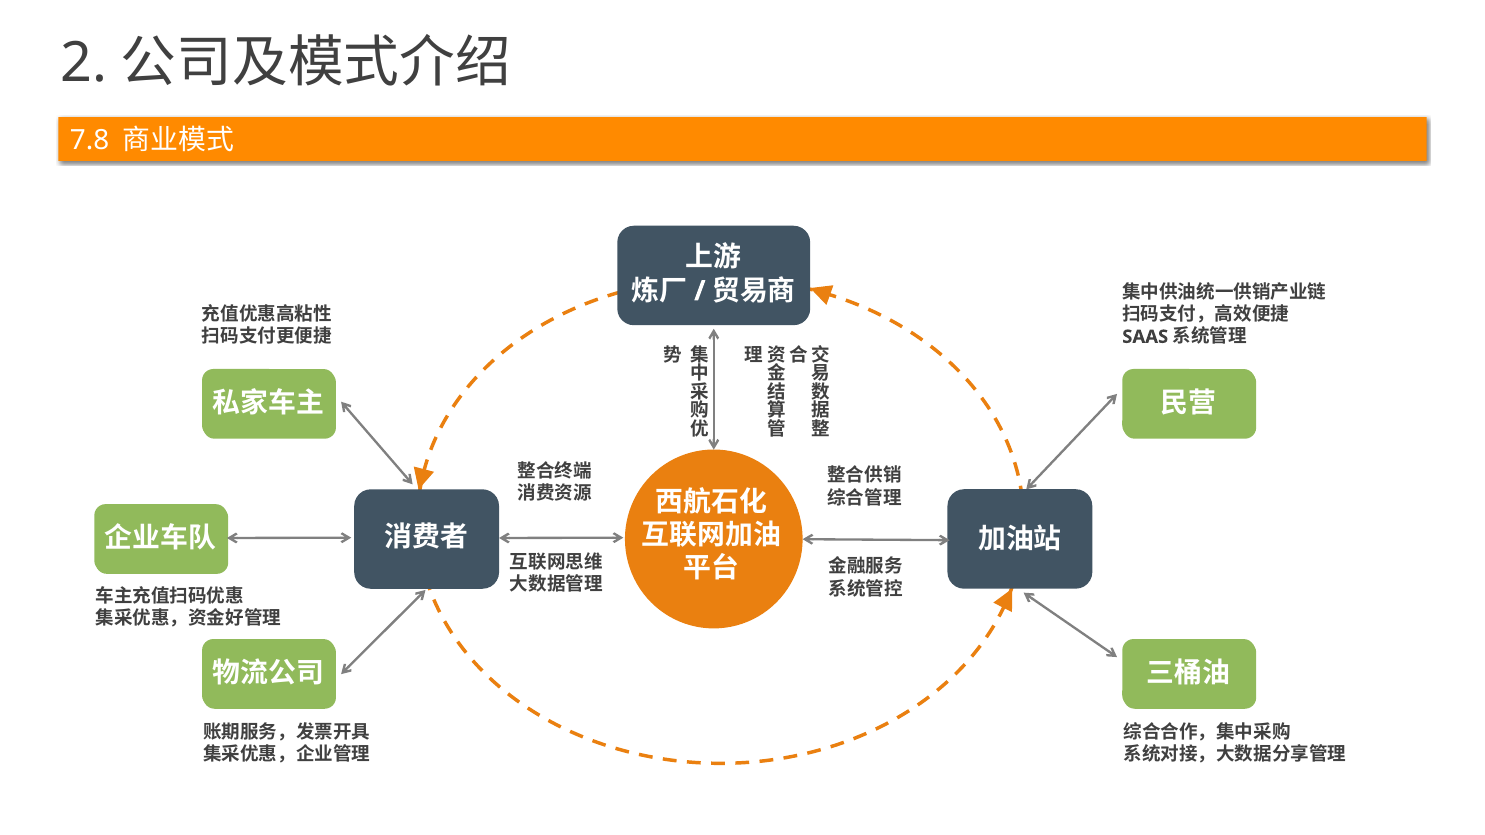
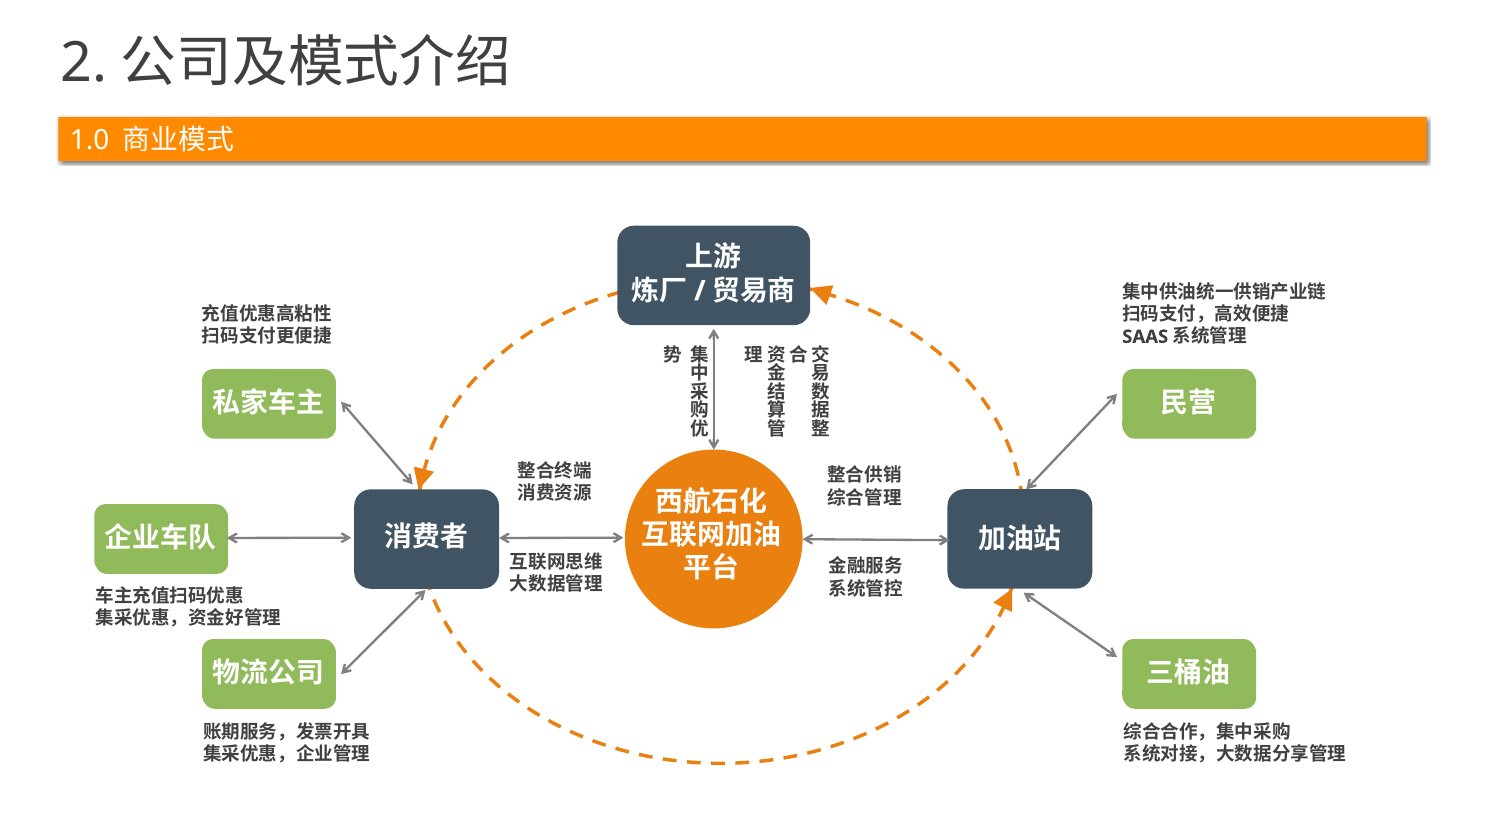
7.8: 7.8 -> 1.0 (90, 141)
